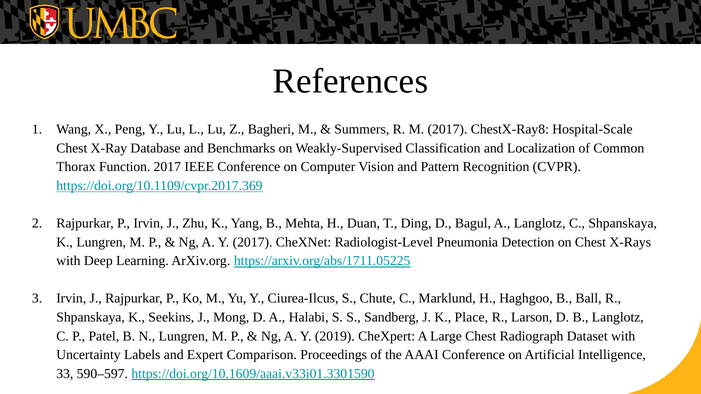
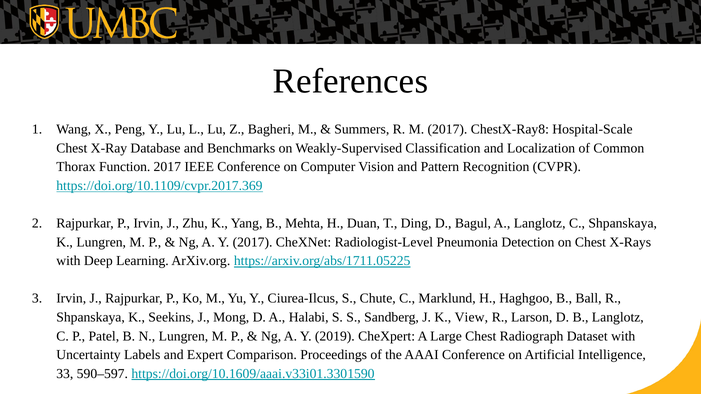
Place: Place -> View (471, 317)
